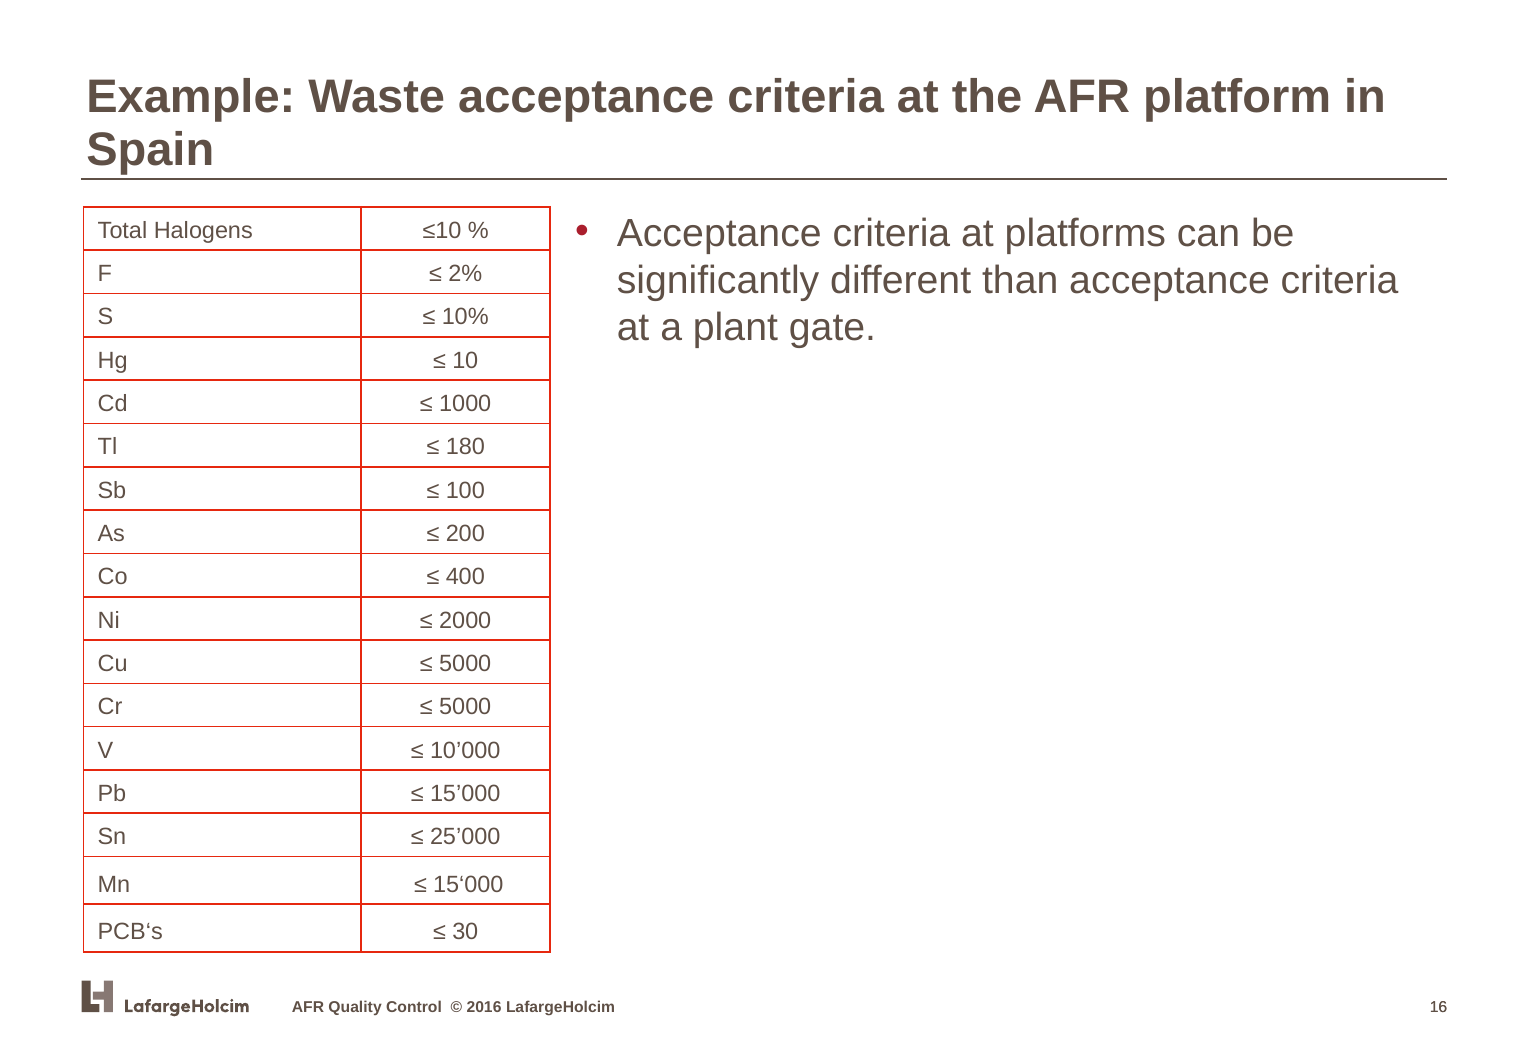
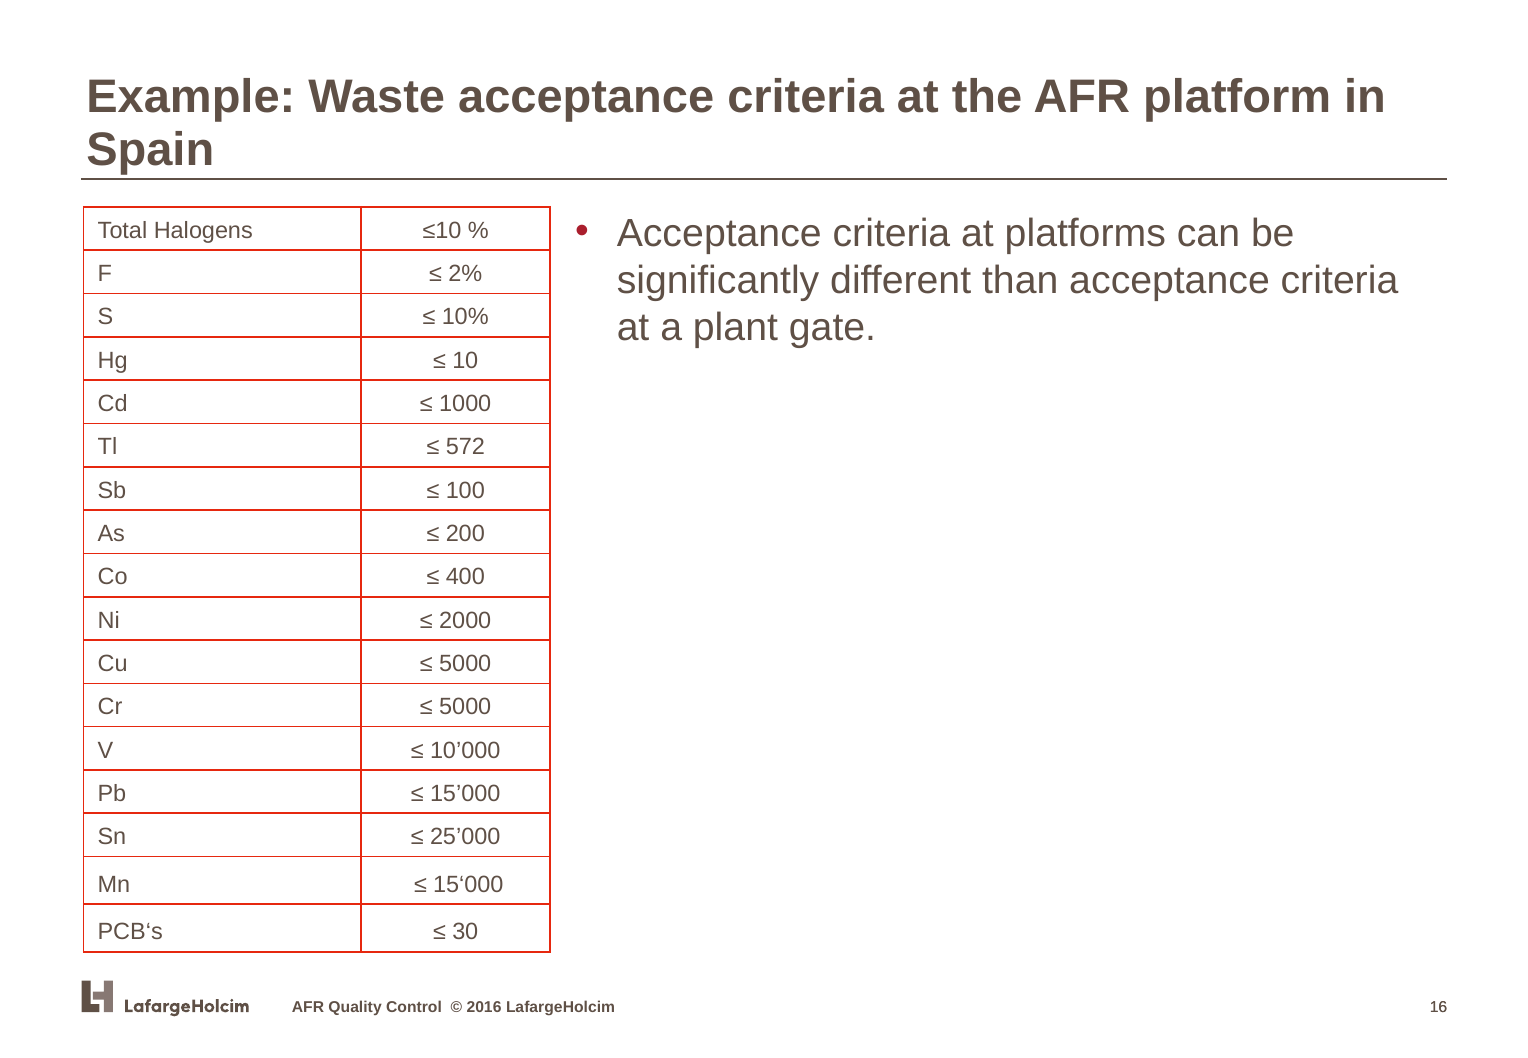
180: 180 -> 572 (465, 447)
